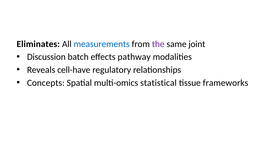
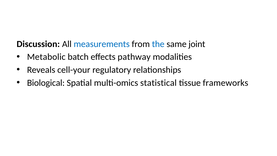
Eliminates: Eliminates -> Discussion (38, 44)
the colour: purple -> blue (158, 44)
Discussion: Discussion -> Metabolic (46, 57)
cell-have: cell-have -> cell-your (74, 70)
Concepts: Concepts -> Biological (46, 83)
